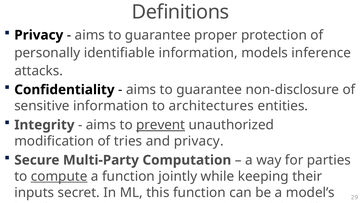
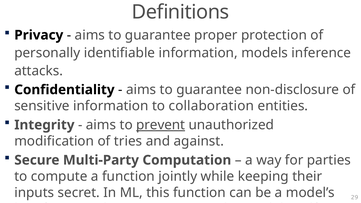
architectures: architectures -> collaboration (211, 106)
and privacy: privacy -> against (199, 141)
compute underline: present -> none (59, 176)
